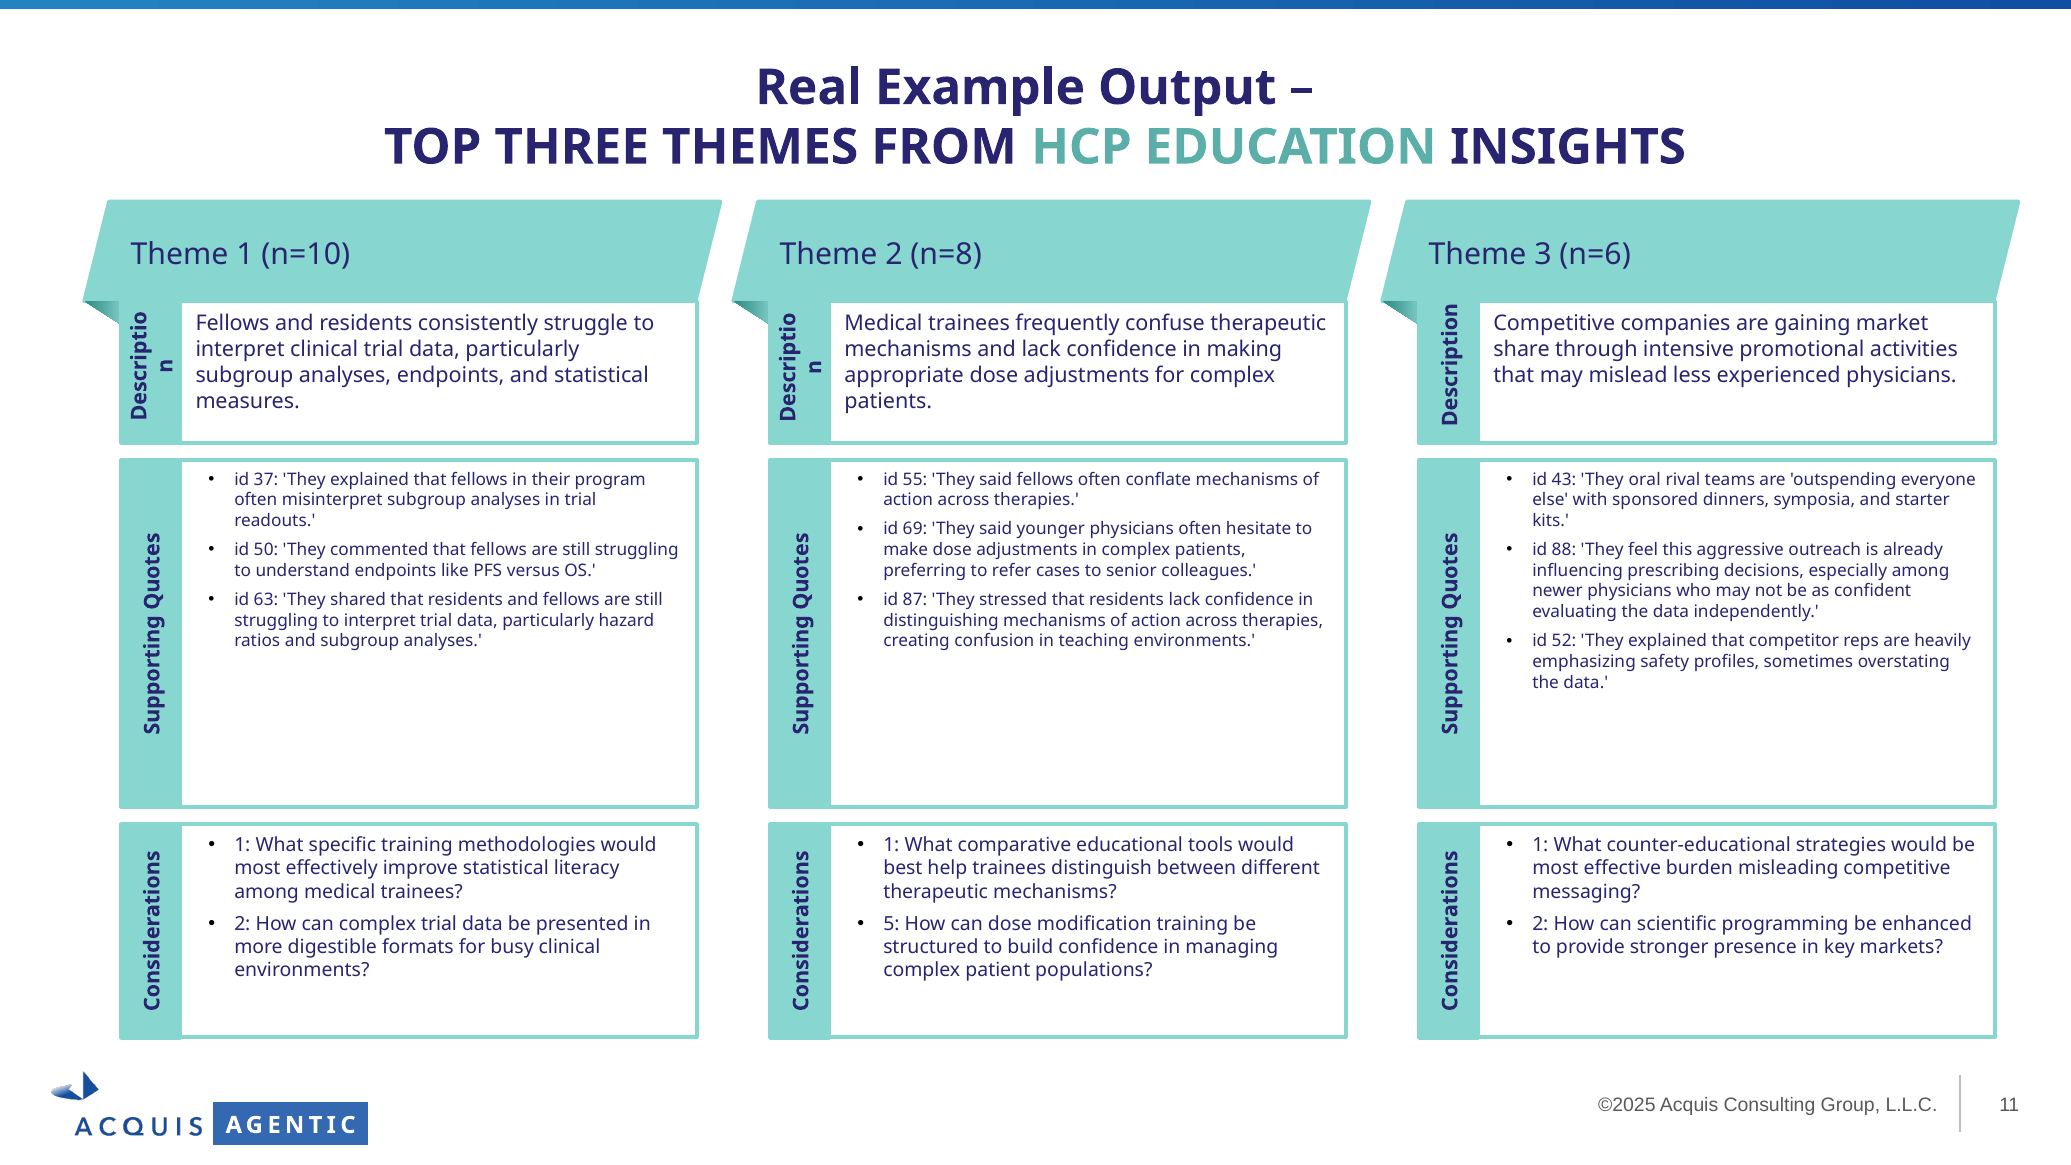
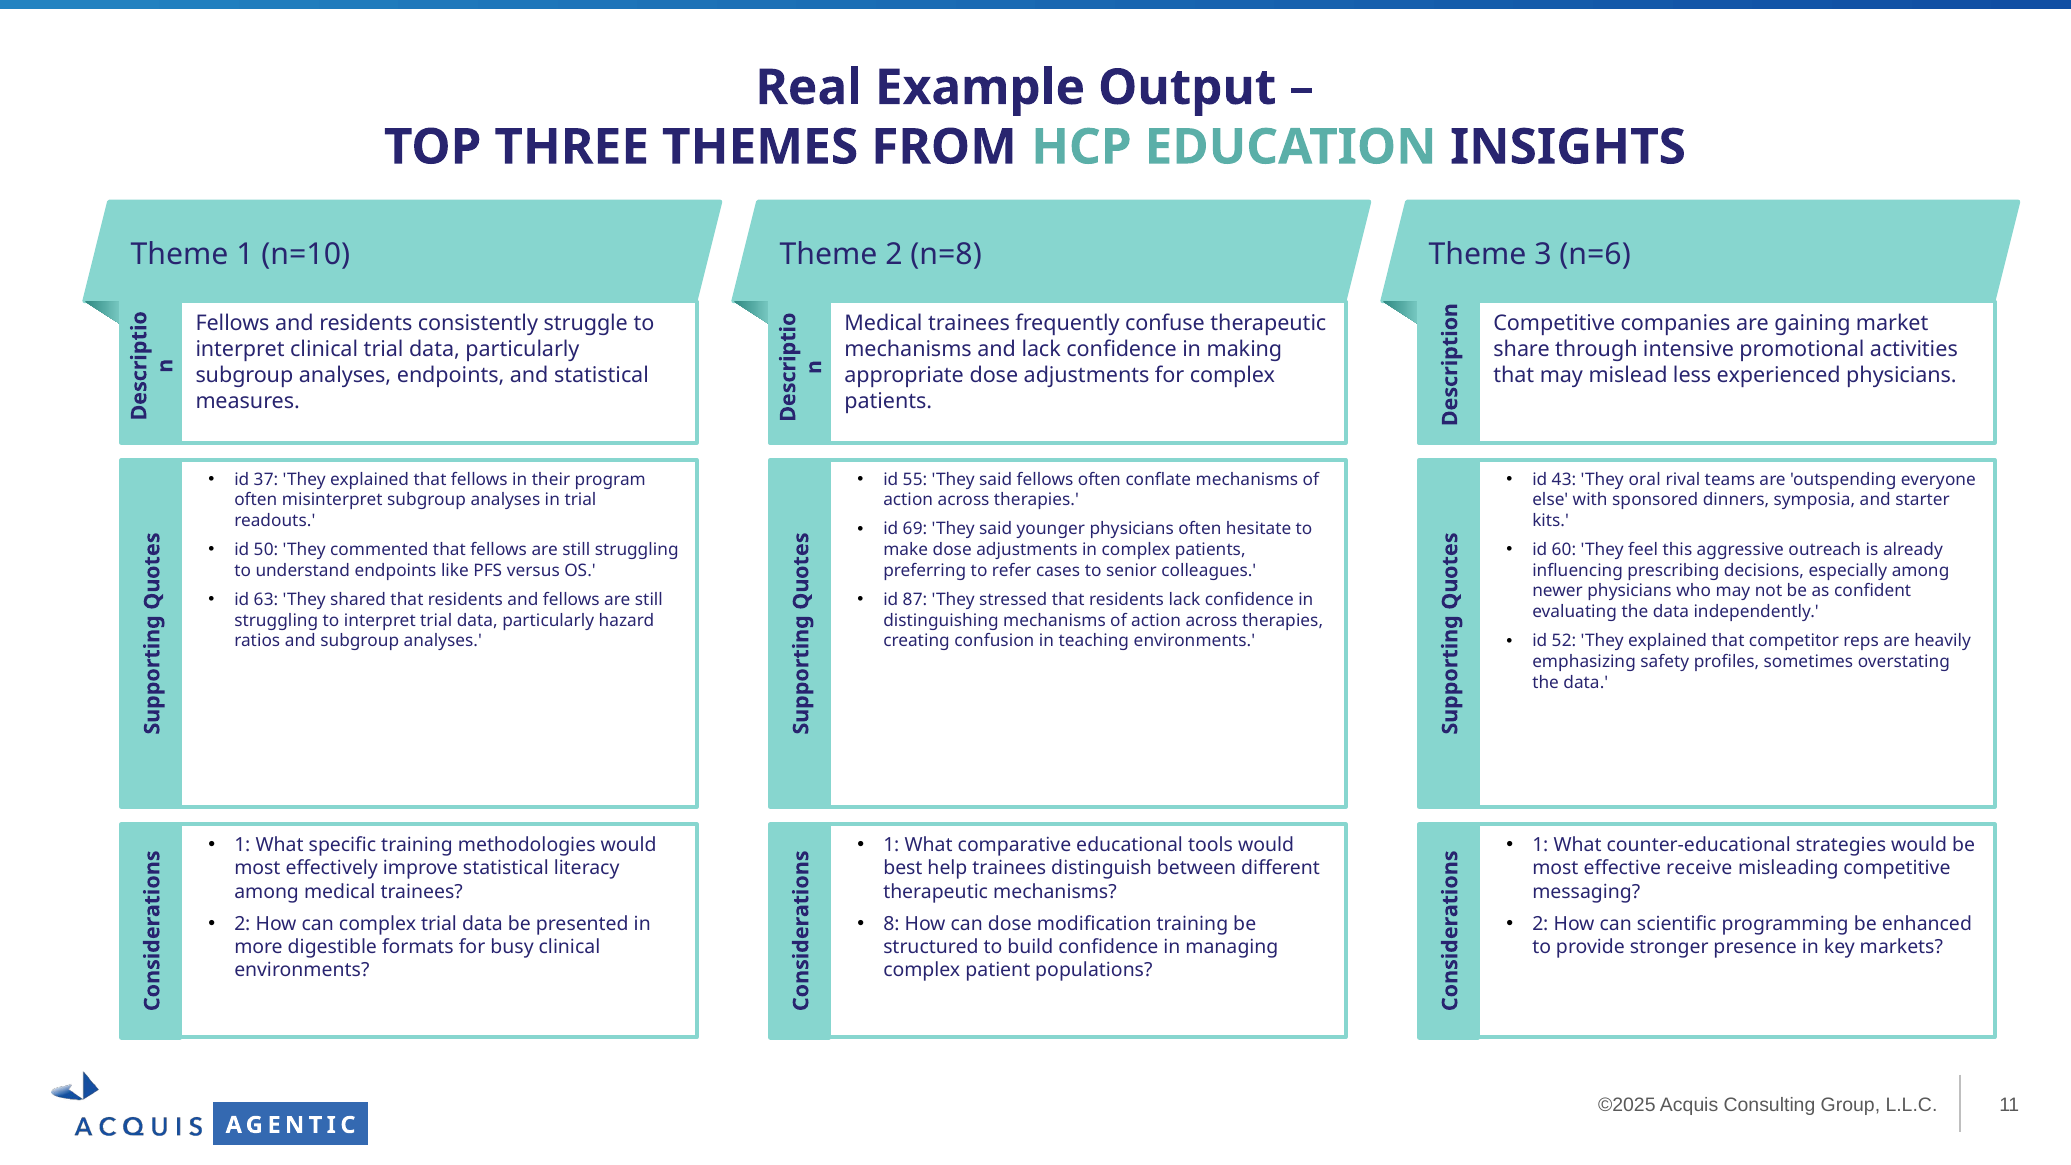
88: 88 -> 60 (1564, 550)
burden: burden -> receive (1699, 868)
5: 5 -> 8 (891, 924)
